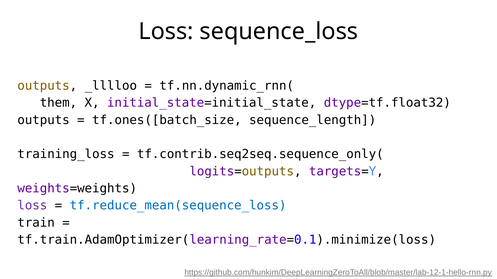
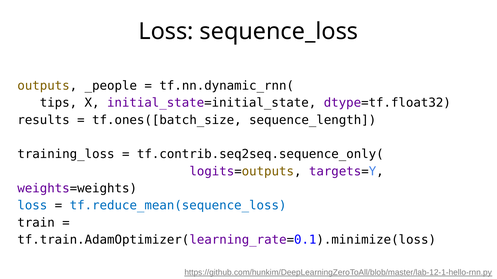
_lllloo: _lllloo -> _people (111, 86)
them: them -> tips (58, 103)
outputs: outputs -> results (44, 120)
loss colour: purple -> blue (32, 206)
